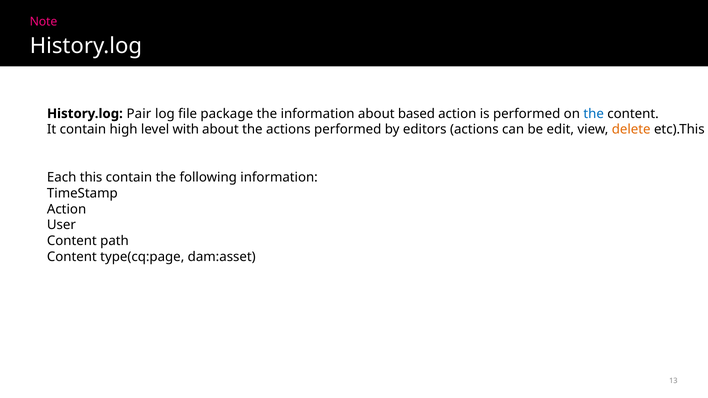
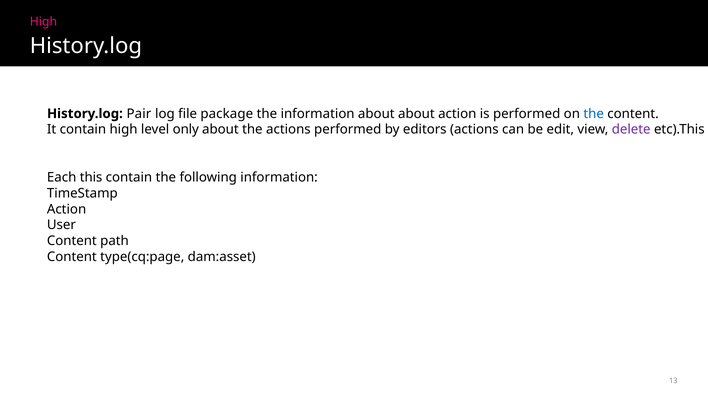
Note: Note -> High (43, 22)
about based: based -> about (416, 114)
level with: with -> only (186, 130)
delete colour: orange -> purple (631, 130)
